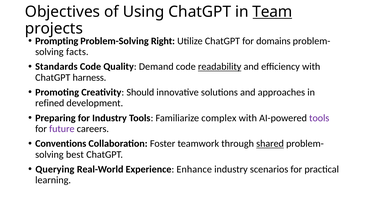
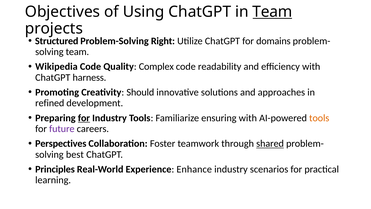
Prompting: Prompting -> Structured (57, 41)
facts: facts -> team (77, 52)
Standards: Standards -> Wikipedia (56, 67)
Demand: Demand -> Complex (156, 67)
readability underline: present -> none (220, 67)
for underline: none -> present (84, 118)
complex: complex -> ensuring (219, 118)
tools colour: purple -> orange (319, 118)
Conventions: Conventions -> Perspectives (61, 143)
Querying: Querying -> Principles (55, 169)
